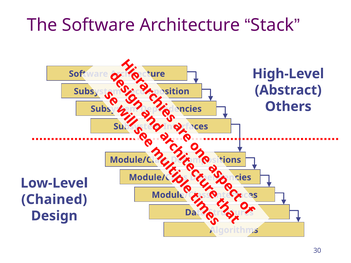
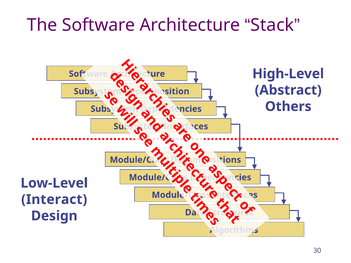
Chained: Chained -> Interact (54, 200)
